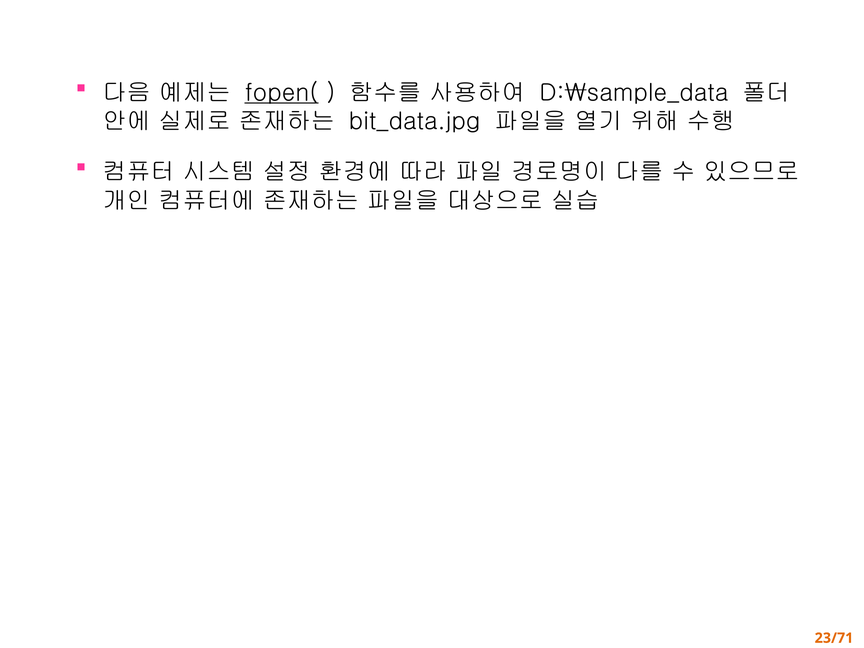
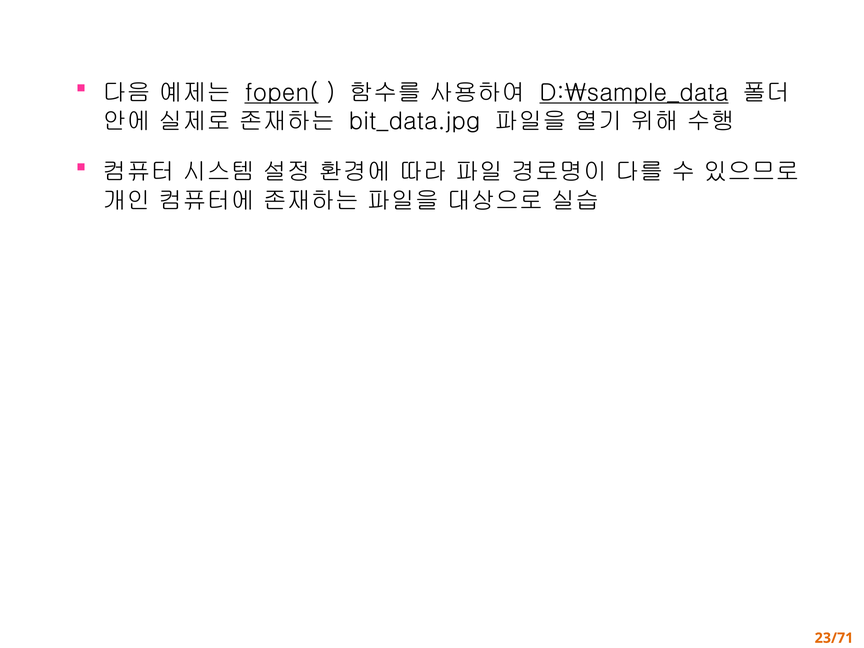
D:\sample_data underline: none -> present (634, 93)
